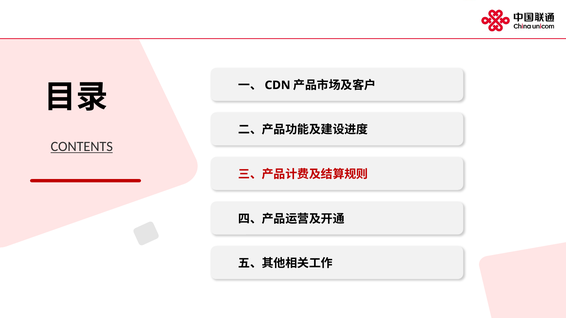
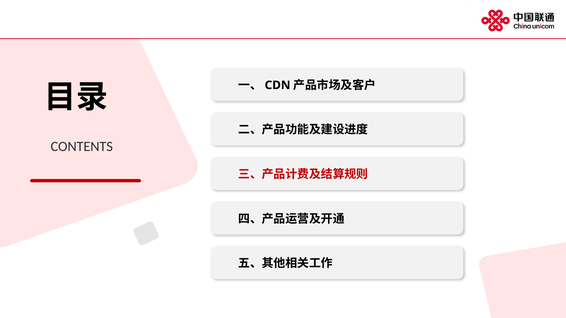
CONTENTS underline: present -> none (82, 147)
